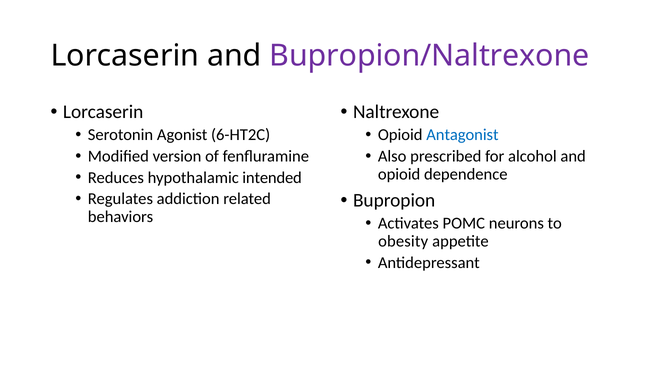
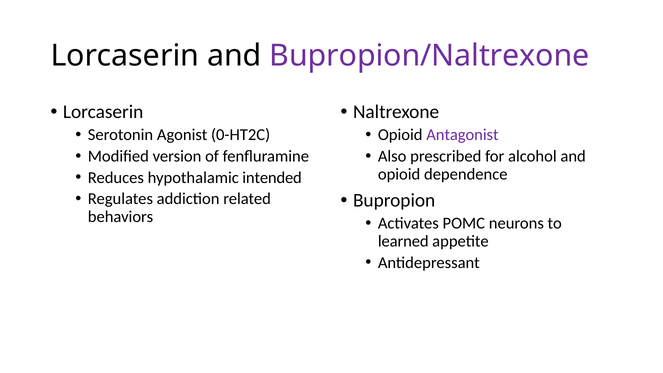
6-HT2C: 6-HT2C -> 0-HT2C (241, 135)
Antagonist colour: blue -> purple (462, 135)
obesity: obesity -> learned (403, 241)
